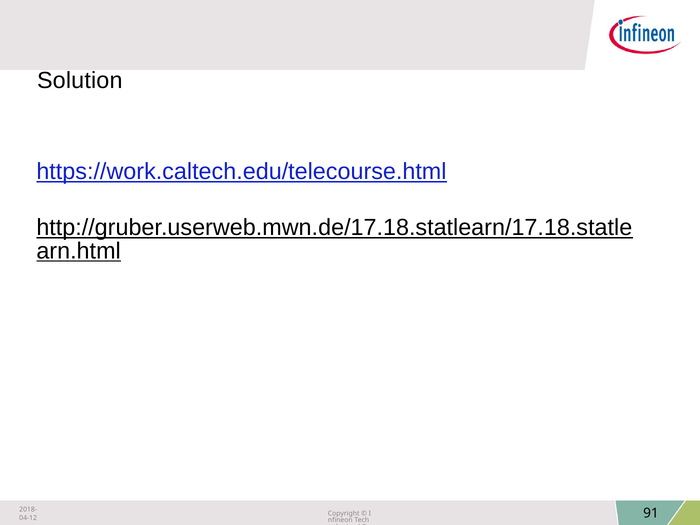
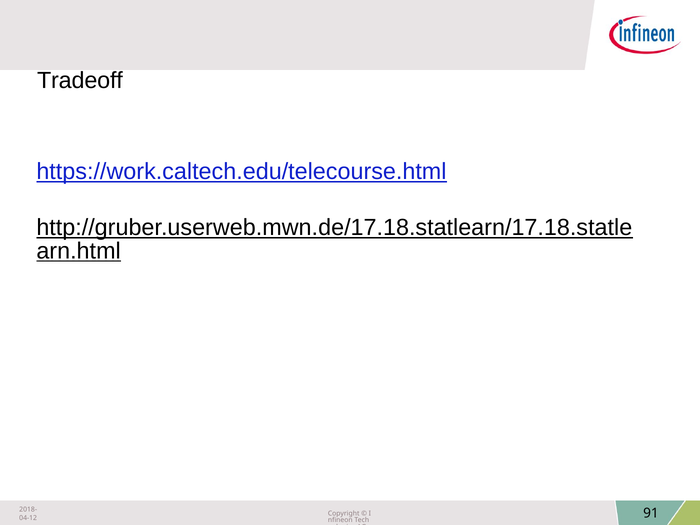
Solution: Solution -> Tradeoff (80, 80)
